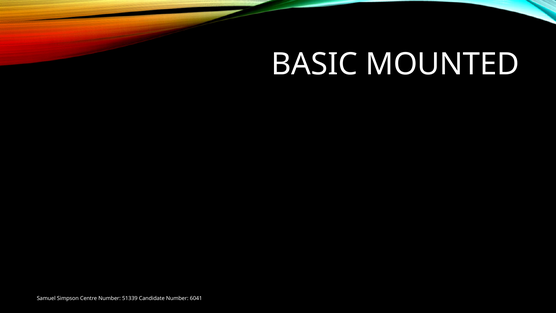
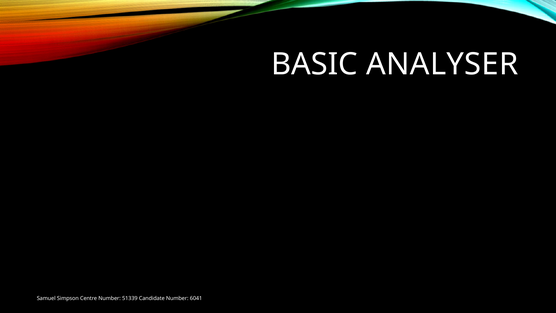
MOUNTED: MOUNTED -> ANALYSER (442, 64)
